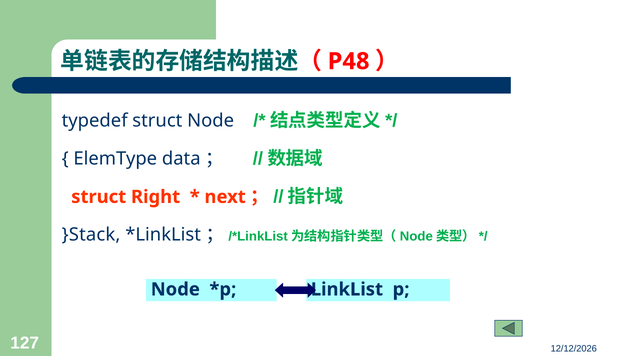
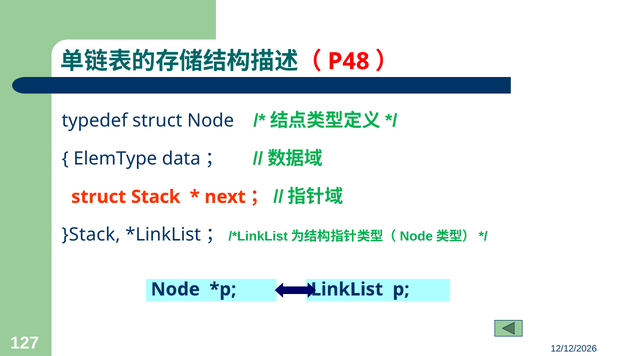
Right: Right -> Stack (156, 197)
